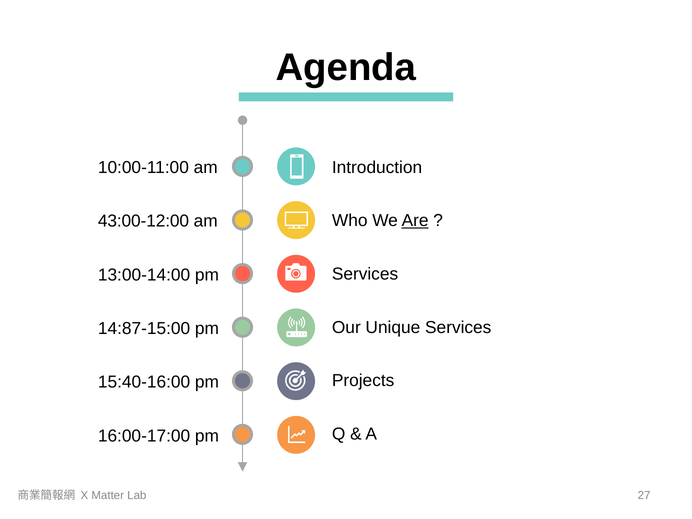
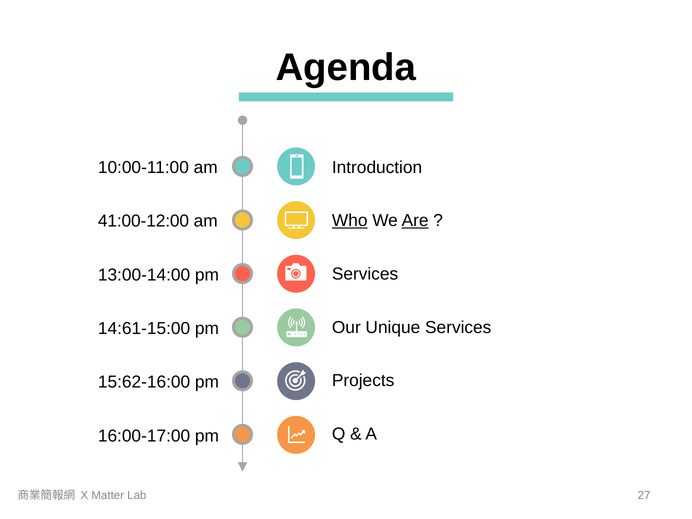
Who underline: none -> present (350, 221)
43:00-12:00: 43:00-12:00 -> 41:00-12:00 (143, 221)
14:87-15:00: 14:87-15:00 -> 14:61-15:00 (144, 328)
15:40-16:00: 15:40-16:00 -> 15:62-16:00 (144, 382)
